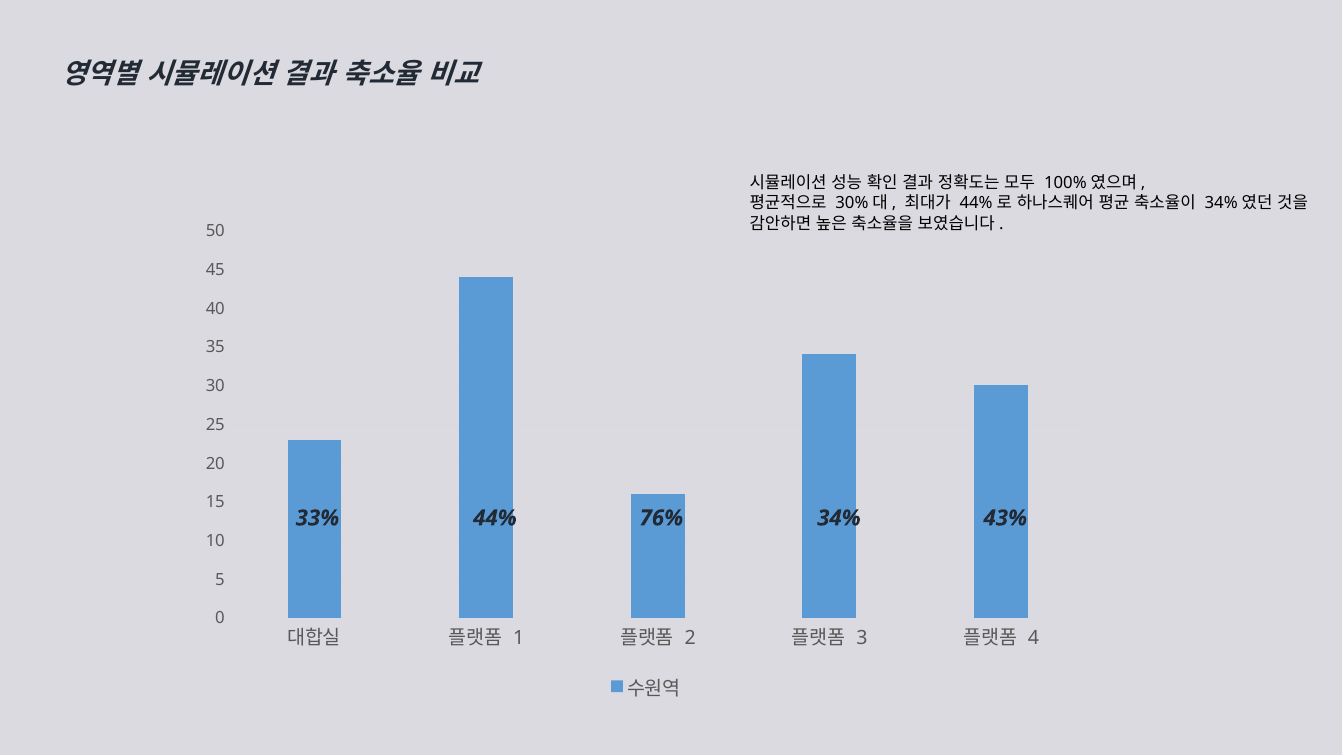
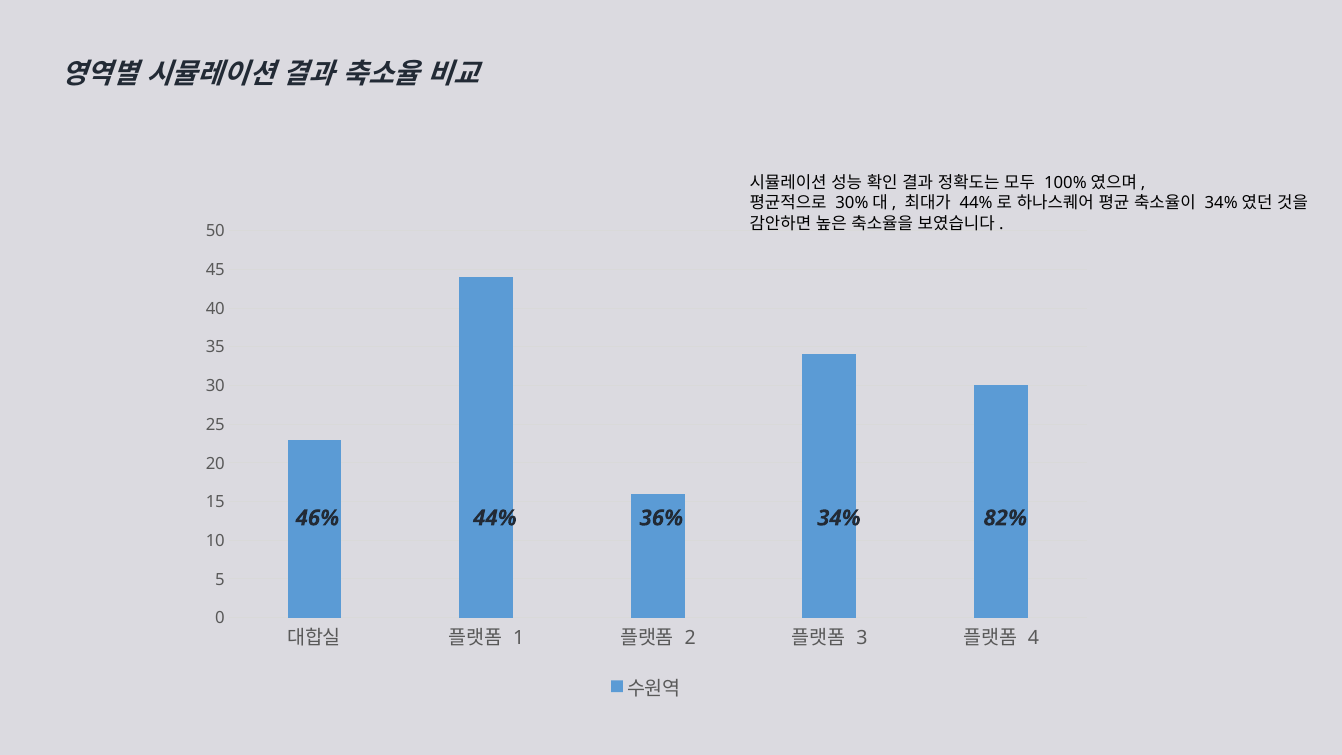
33%: 33% -> 46% (317, 518)
76%: 76% -> 36% (661, 518)
43%: 43% -> 82% (1005, 518)
